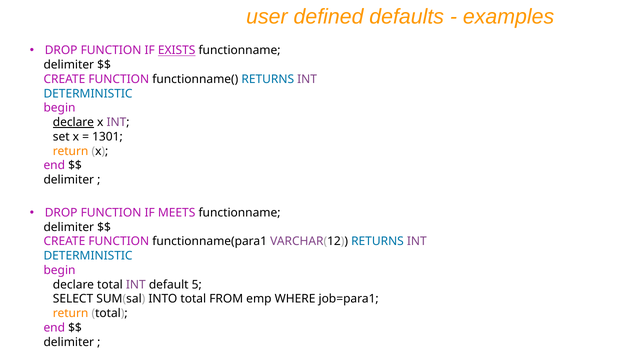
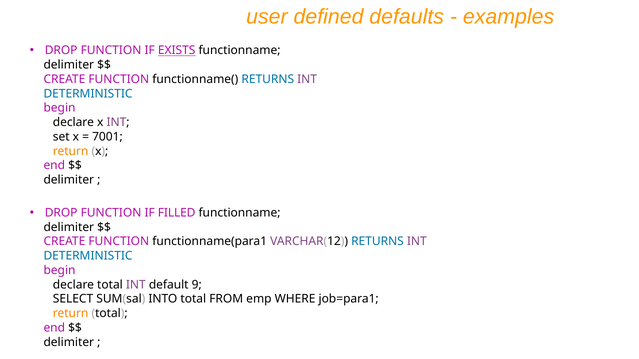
declare underline: present -> none (73, 122)
1301: 1301 -> 7001 (107, 137)
MEETS: MEETS -> FILLED (177, 213)
5: 5 -> 9 (197, 285)
